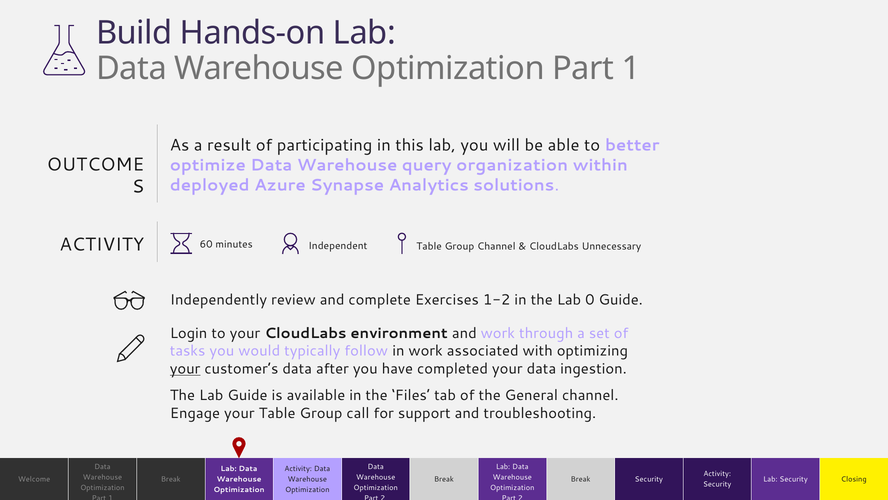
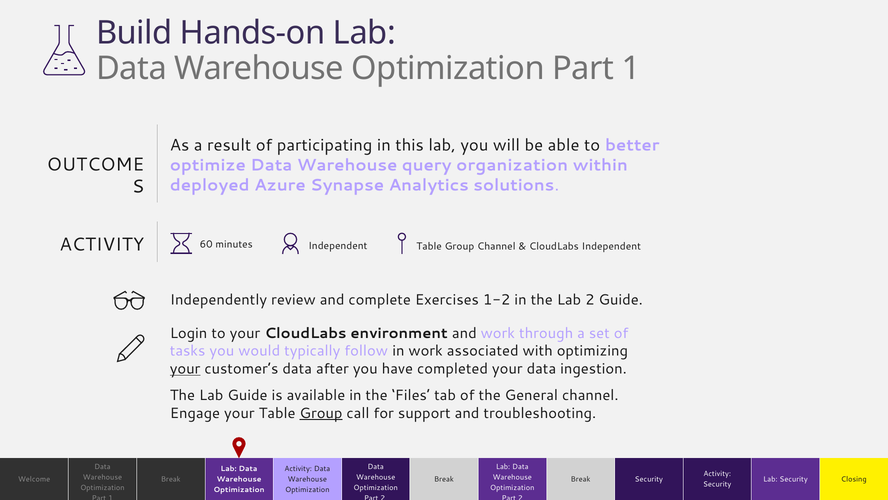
CloudLabs Unnecessary: Unnecessary -> Independent (611, 246)
Lab 0: 0 -> 2 (590, 300)
Group underline: none -> present (321, 413)
